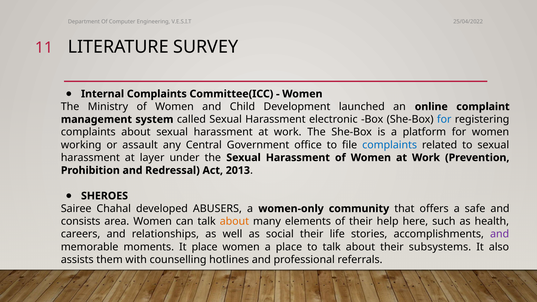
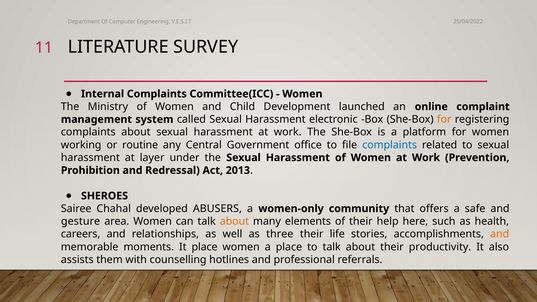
for colour: blue -> orange (444, 119)
assault: assault -> routine (140, 145)
consists: consists -> gesture (81, 221)
social: social -> three (280, 234)
and colour: purple -> orange (500, 234)
subsystems: subsystems -> productivity (440, 247)
